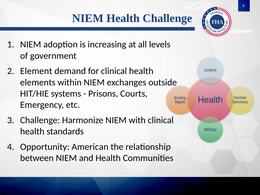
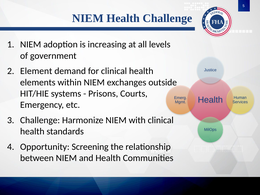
American: American -> Screening (90, 147)
